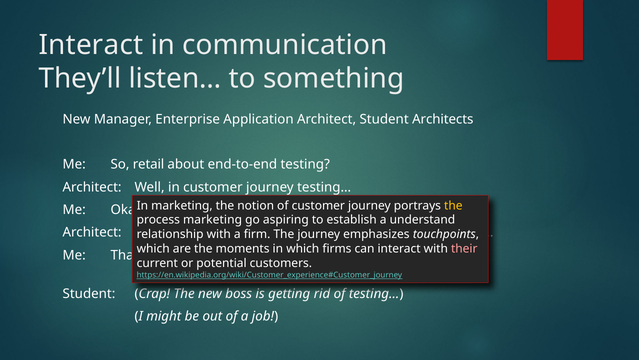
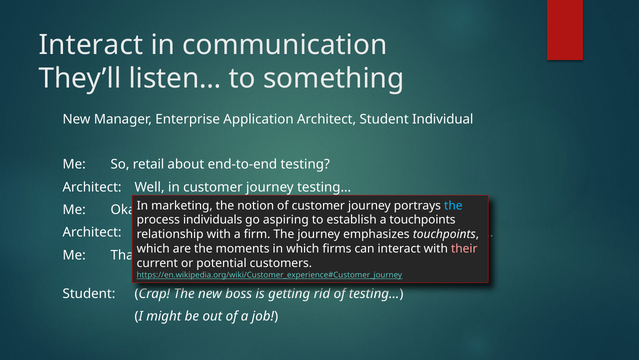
Architects: Architects -> Individual (443, 119)
the colour: yellow -> light blue (453, 205)
process marketing: marketing -> individuals (213, 220)
a understand: understand -> touchpoints (423, 220)
